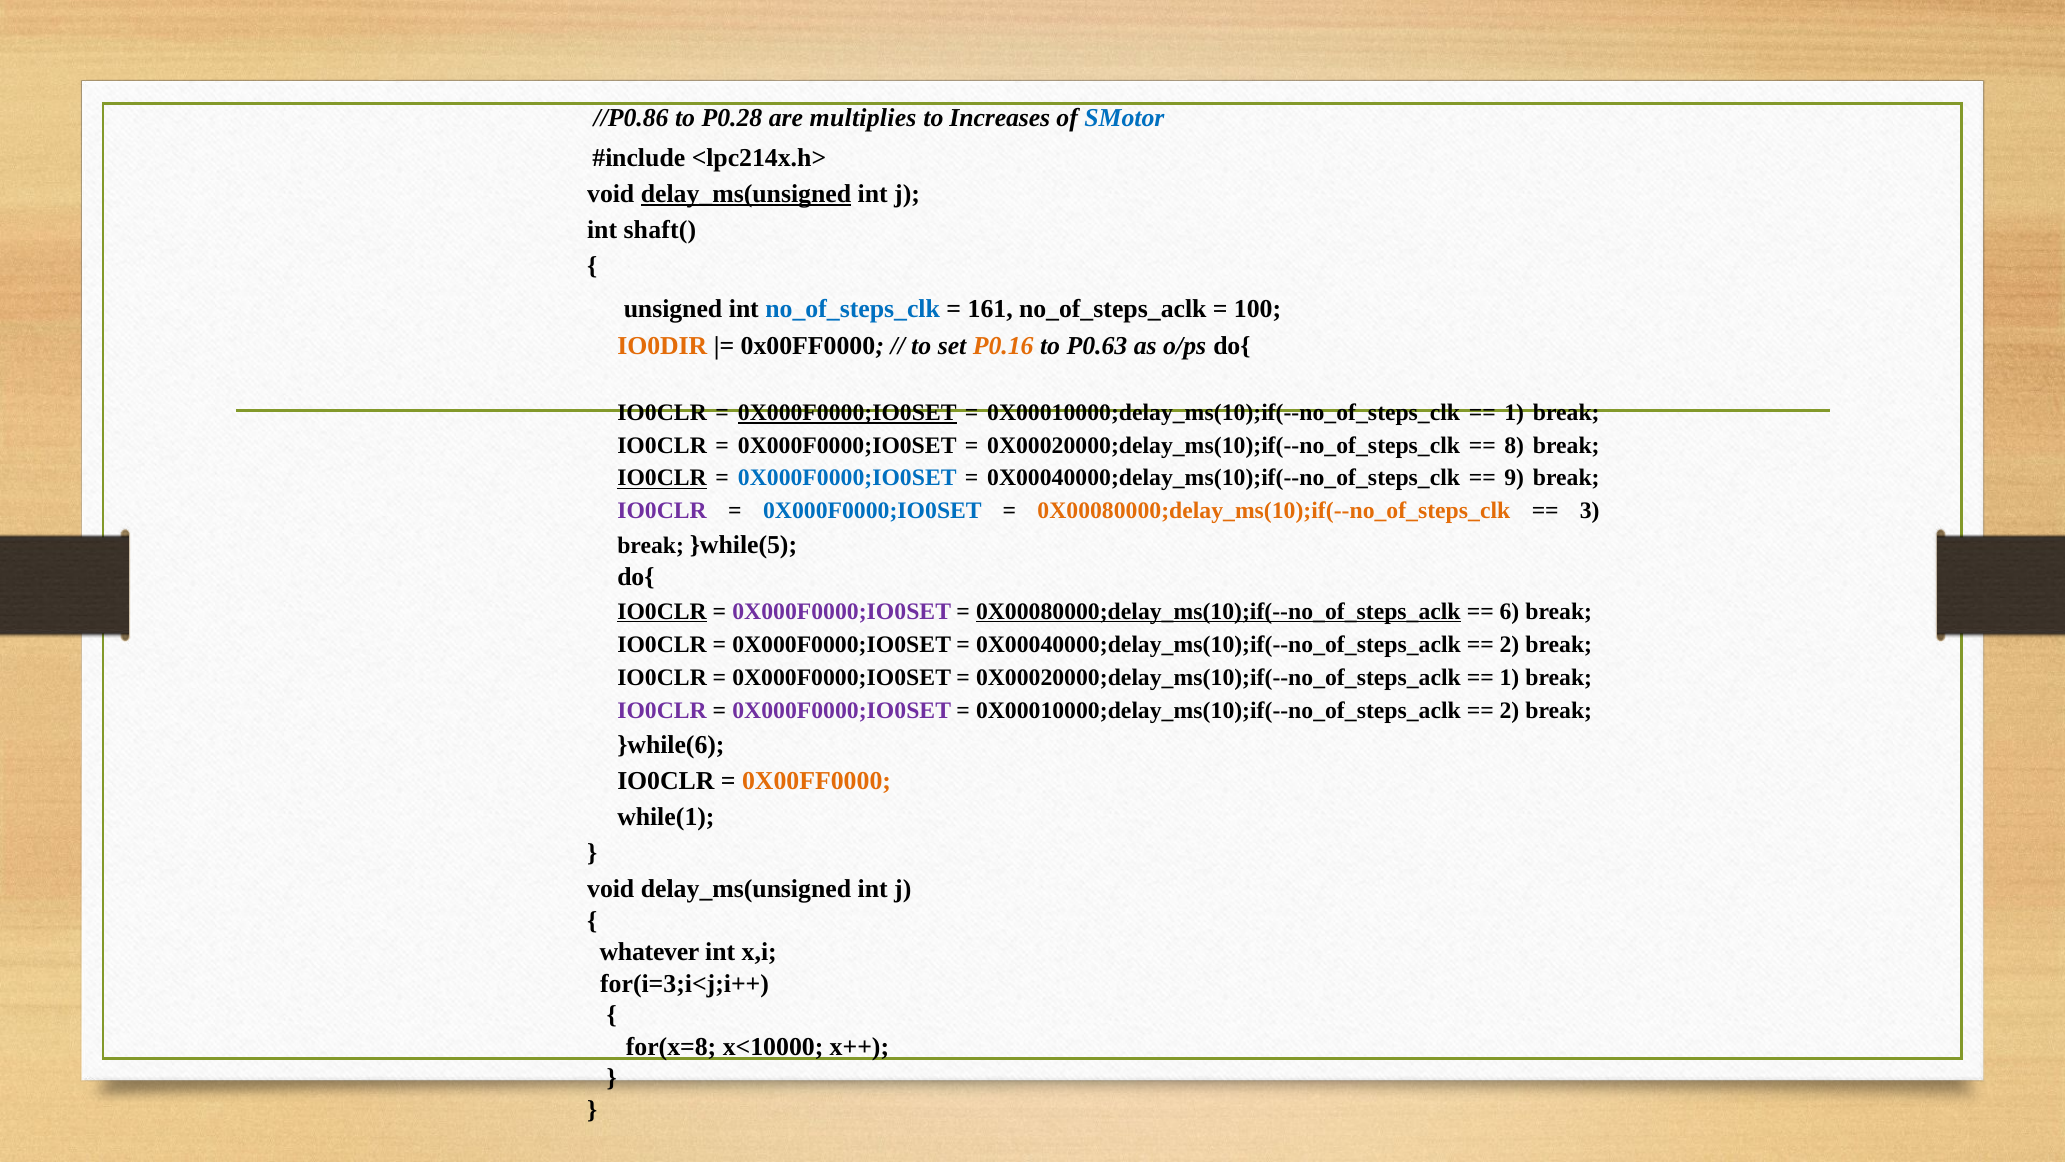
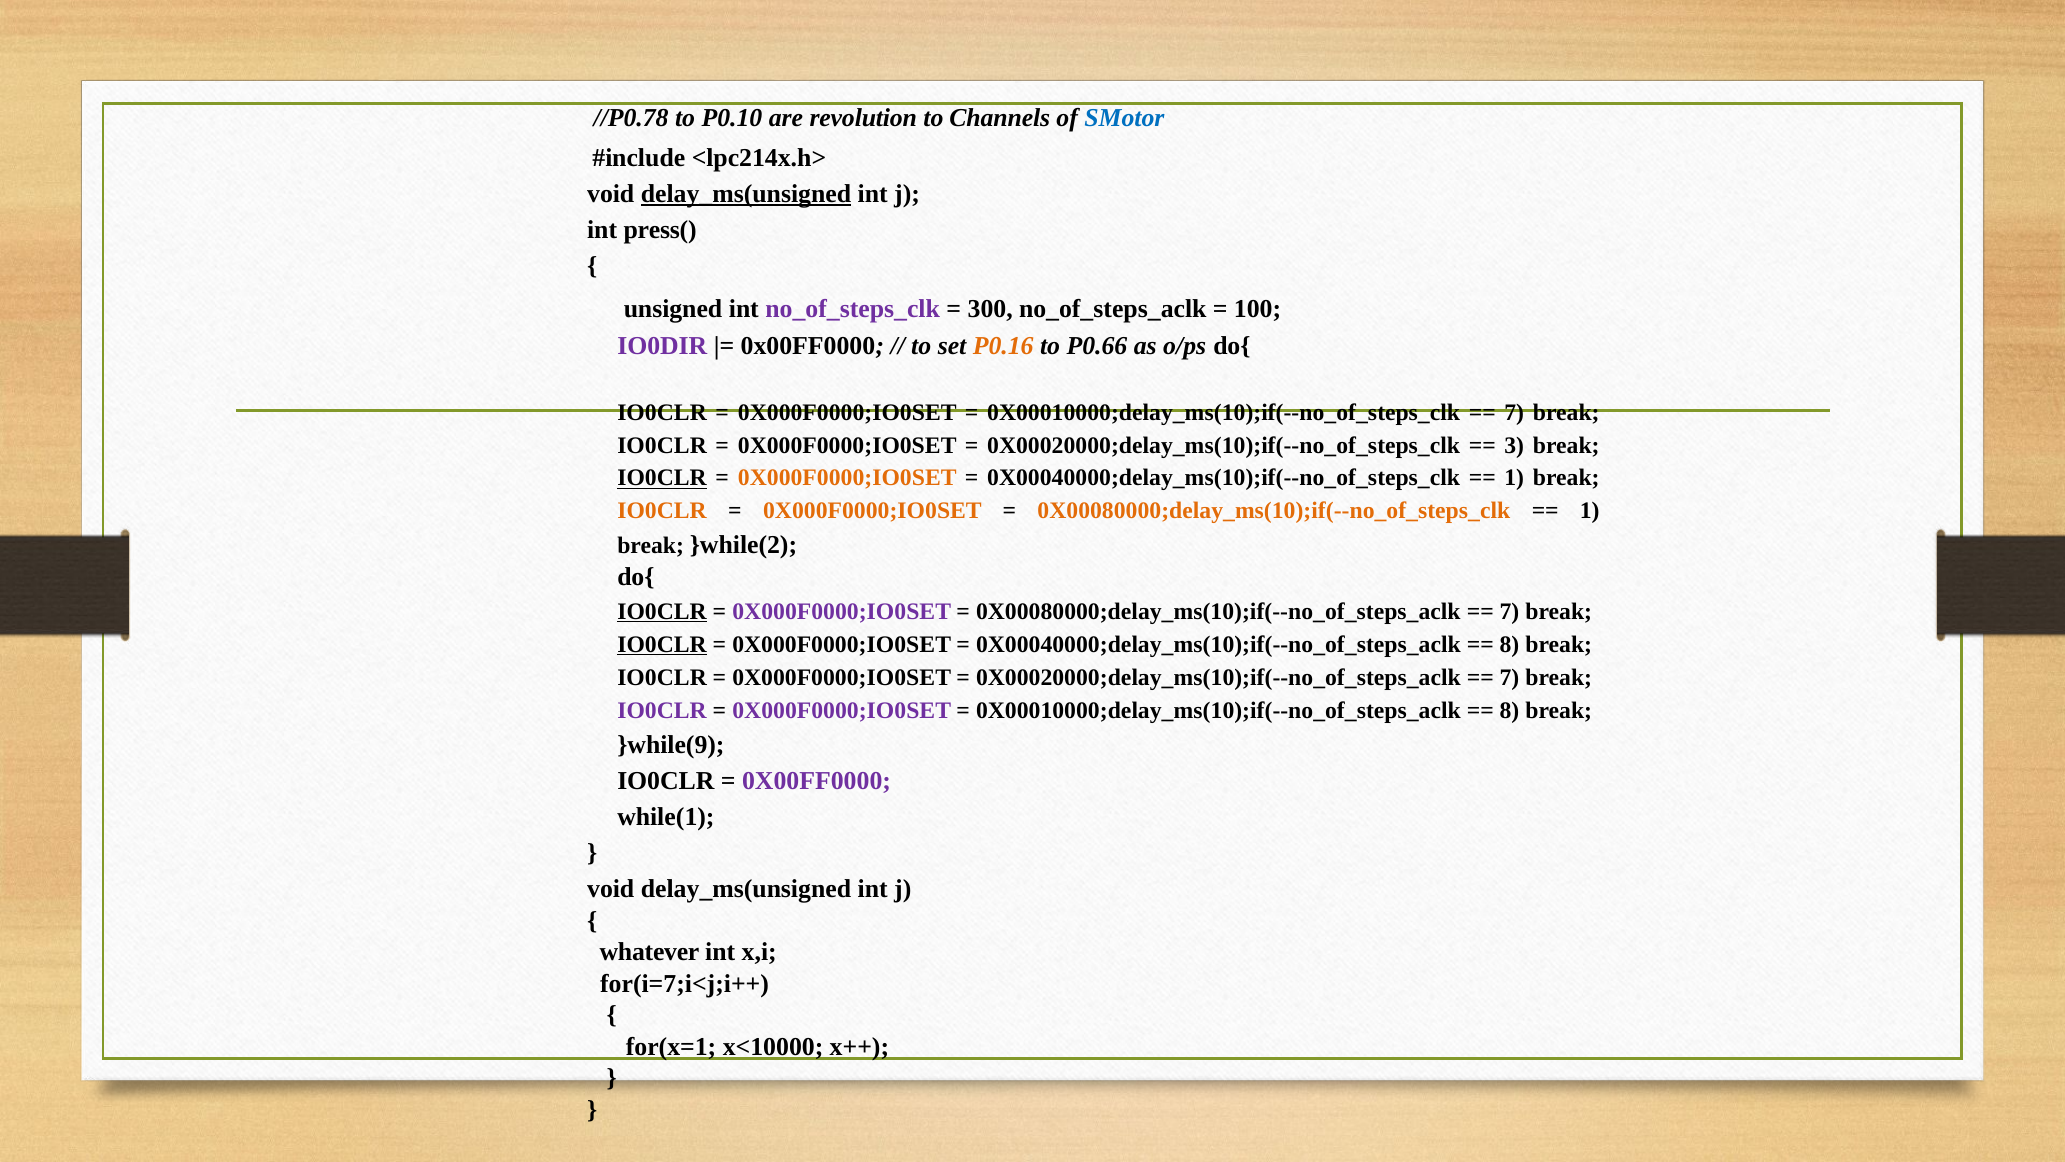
//P0.86: //P0.86 -> //P0.78 (631, 118)
P0.28: P0.28 -> P0.10 (732, 118)
multiplies: multiplies -> revolution (863, 118)
Increases: Increases -> Channels (1000, 118)
shaft(: shaft( -> press( (660, 230)
no_of_steps_clk colour: blue -> purple (853, 309)
161: 161 -> 300 (990, 309)
IO0DIR colour: orange -> purple (662, 346)
P0.63: P0.63 -> P0.66 (1097, 346)
0X000F0000;IO0SET underline: present -> none (847, 413)
1: 1 -> 7 (1514, 413)
8: 8 -> 3 (1514, 445)
0X000F0000;IO0SET colour: blue -> orange (847, 478)
9: 9 -> 1 (1514, 478)
IO0CLR colour: purple -> orange (662, 511)
0X000F0000;IO0SET colour: blue -> orange (872, 511)
3: 3 -> 1 (1590, 511)
}while(5: }while(5 -> }while(2 (743, 545)
0X00080000;delay_ms(10);if(--no_of_steps_aclk underline: present -> none (1218, 611)
6: 6 -> 7 (1509, 611)
IO0CLR underline: none -> present (662, 644)
2: 2 -> 8 (1509, 644)
1: 1 -> 7 (1509, 677)
2: 2 -> 8 (1509, 710)
}while(6: }while(6 -> }while(9 (671, 745)
0X00FF0000 colour: orange -> purple (817, 781)
for(i=3;i<j;i++: for(i=3;i<j;i++ -> for(i=7;i<j;i++ (685, 983)
for(x=8: for(x=8 -> for(x=1 (671, 1046)
